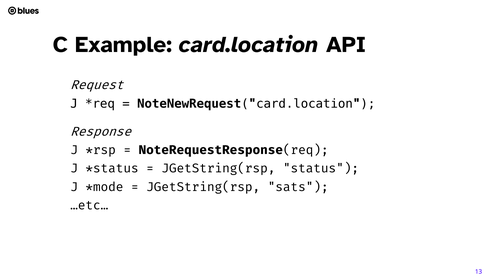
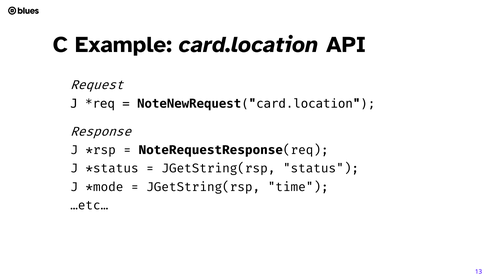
sats: sats -> time (298, 187)
